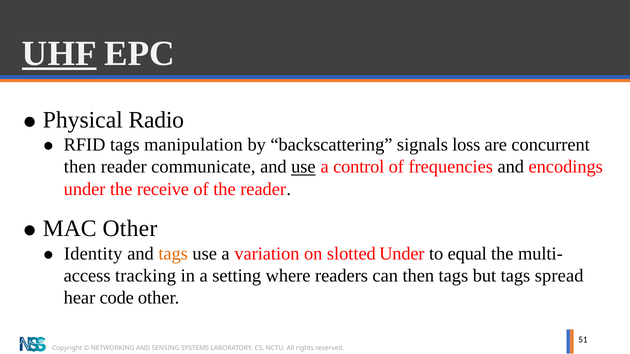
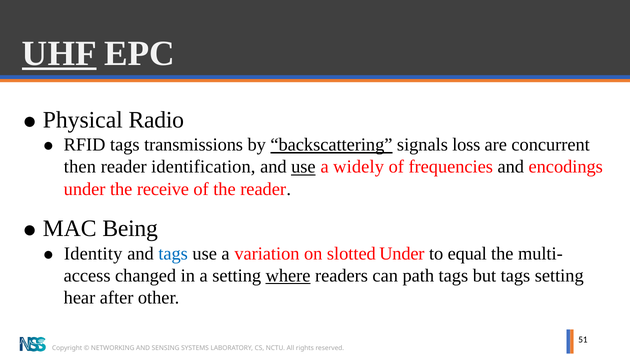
manipulation: manipulation -> transmissions (194, 145)
backscattering underline: none -> present (331, 145)
communicate: communicate -> identification (203, 167)
control: control -> widely (359, 167)
MAC Other: Other -> Being (130, 229)
tags colour: orange -> blue (173, 254)
tracking: tracking -> changed (146, 276)
where underline: none -> present (288, 276)
can then: then -> path (418, 276)
tags spread: spread -> setting (559, 276)
code: code -> after (117, 298)
